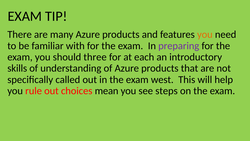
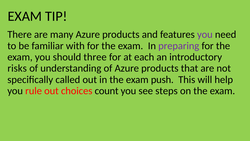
you colour: orange -> purple (205, 34)
skills: skills -> risks (17, 68)
west: west -> push (162, 79)
mean: mean -> count (107, 91)
